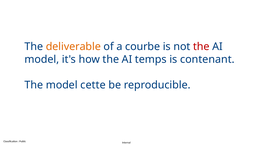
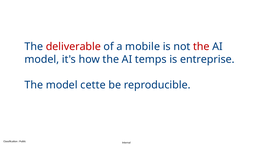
deliverable colour: orange -> red (73, 47)
courbe: courbe -> mobile (143, 47)
contenant: contenant -> entreprise (207, 59)
